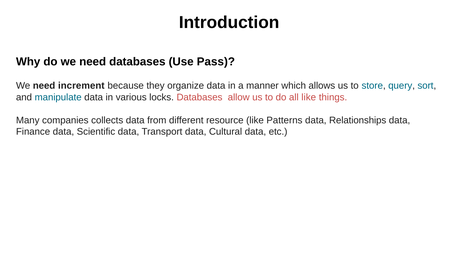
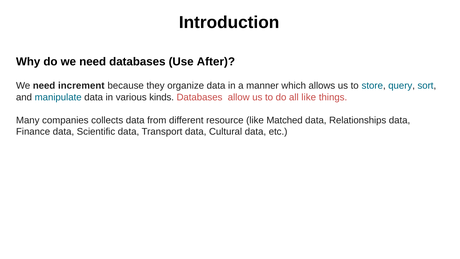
Pass: Pass -> After (216, 62)
locks: locks -> kinds (162, 97)
Patterns: Patterns -> Matched (285, 120)
